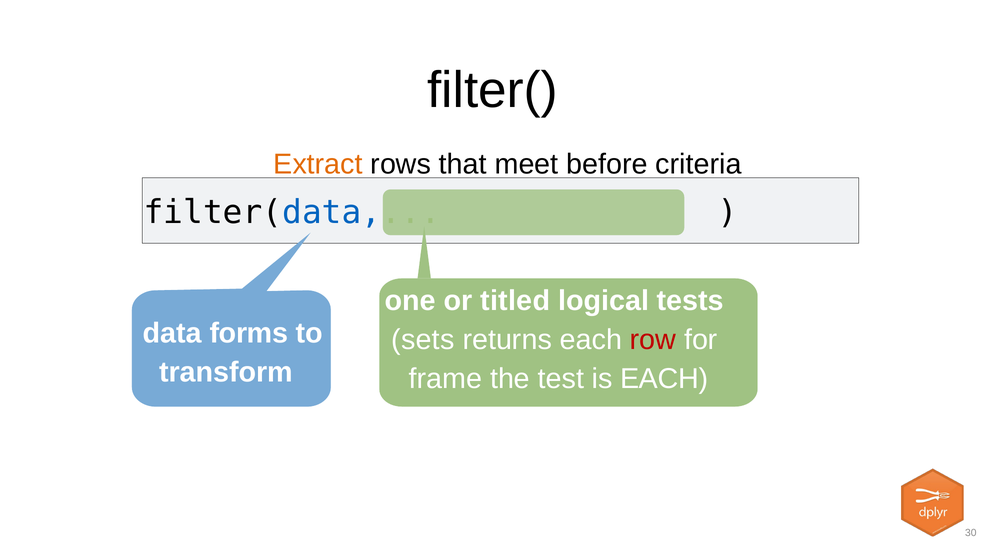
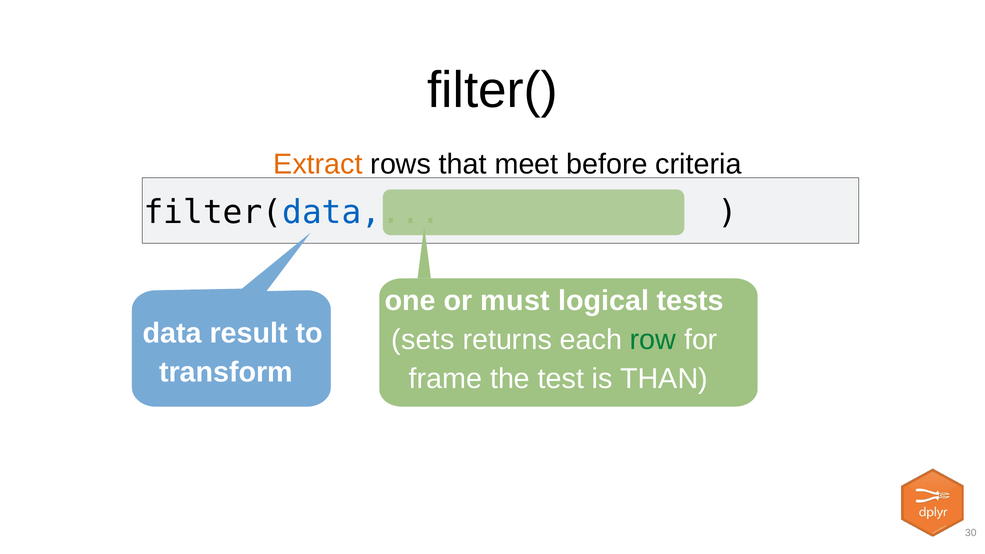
titled: titled -> must (515, 301)
forms: forms -> result (249, 333)
row colour: red -> green (653, 340)
is EACH: EACH -> THAN (664, 379)
